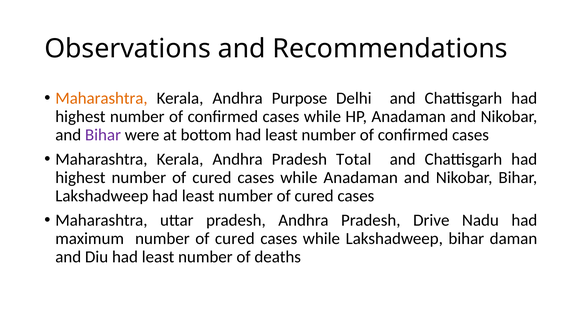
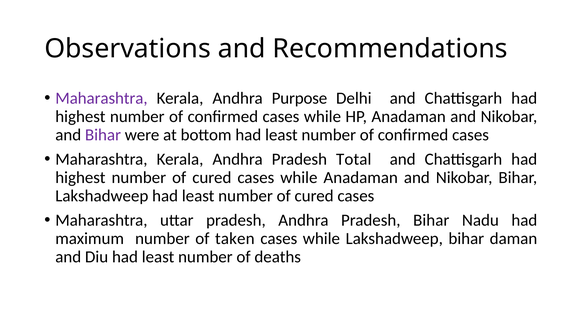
Maharashtra colour: orange -> purple (101, 98)
Pradesh Drive: Drive -> Bihar (431, 221)
maximum number of cured: cured -> taken (235, 239)
